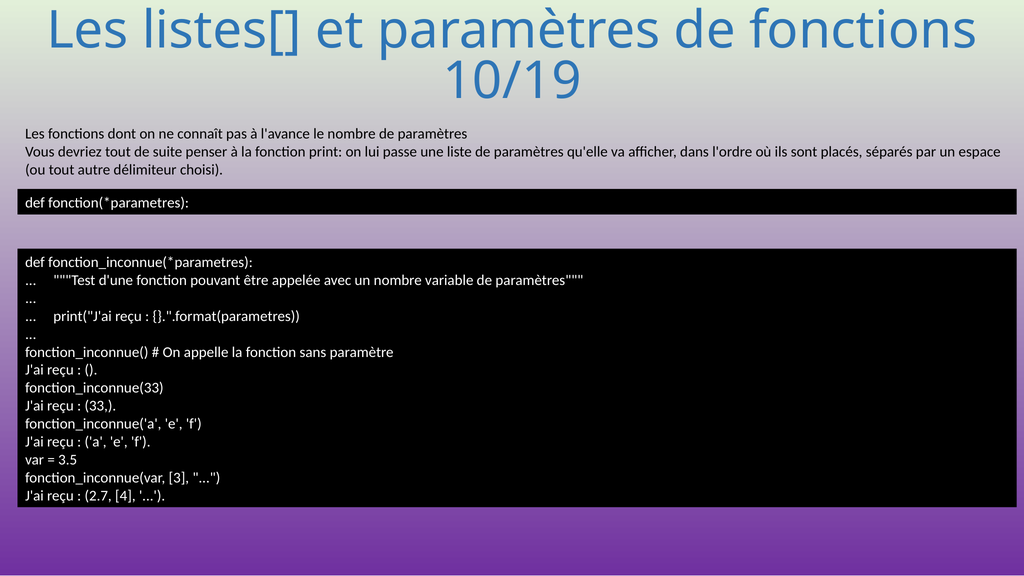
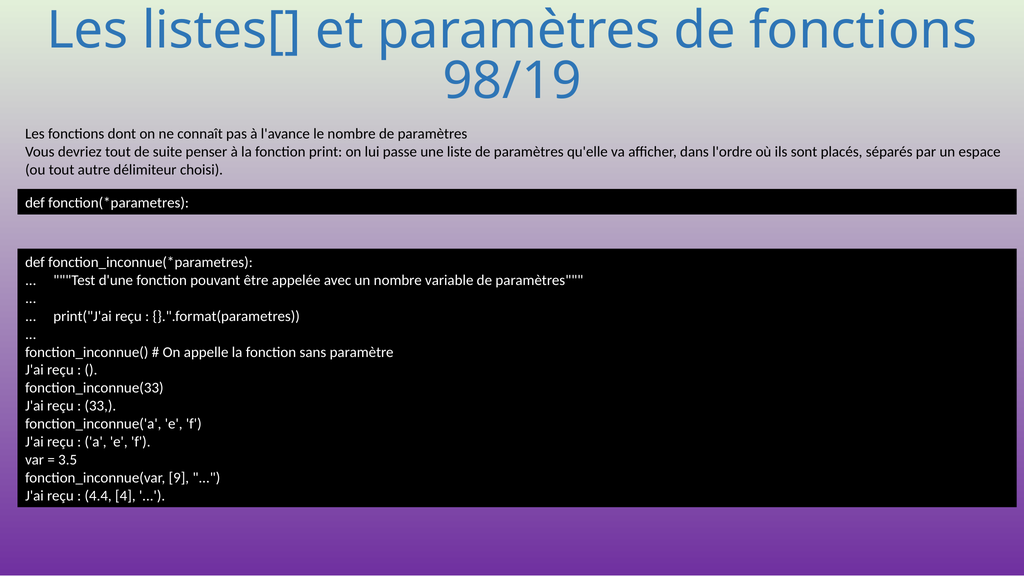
10/19: 10/19 -> 98/19 (512, 81)
3: 3 -> 9 (179, 478)
2.7: 2.7 -> 4.4 (98, 496)
